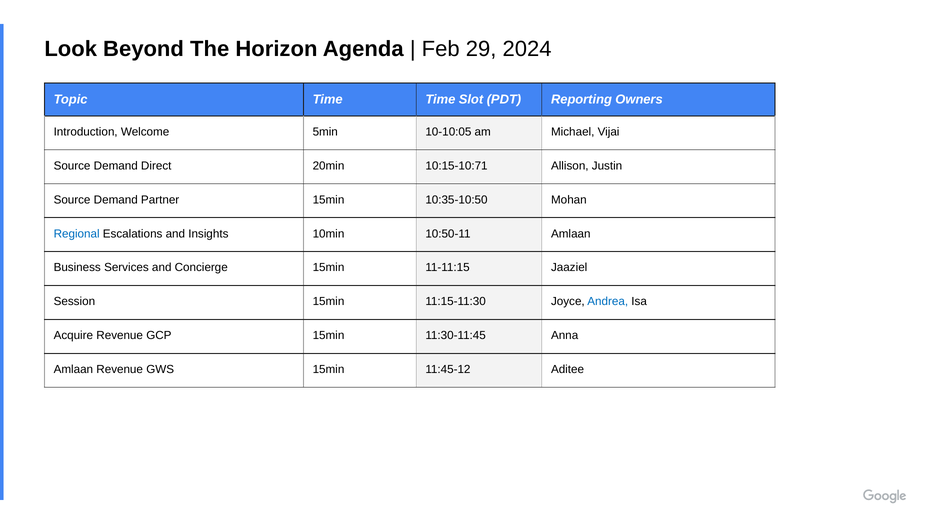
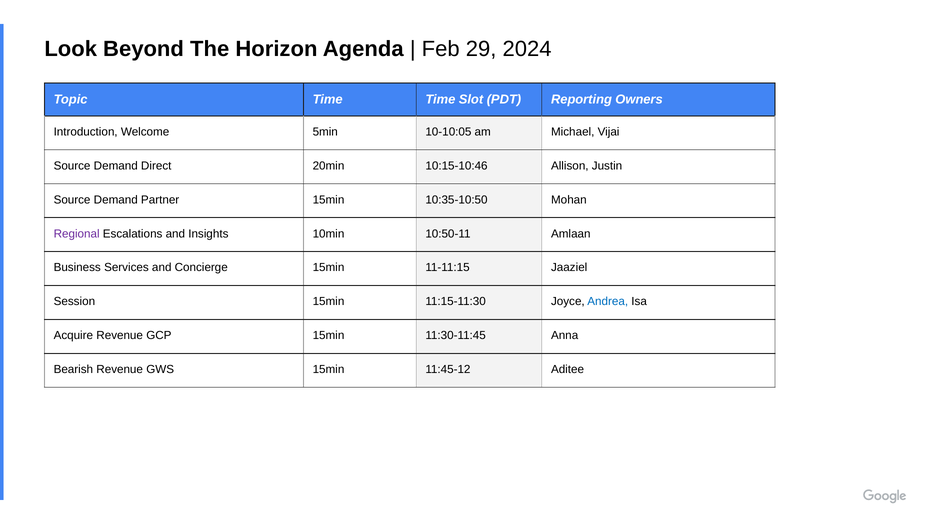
10:15-10:71: 10:15-10:71 -> 10:15-10:46 (457, 166)
Regional colour: blue -> purple (77, 234)
Amlaan: Amlaan -> Bearish (73, 370)
